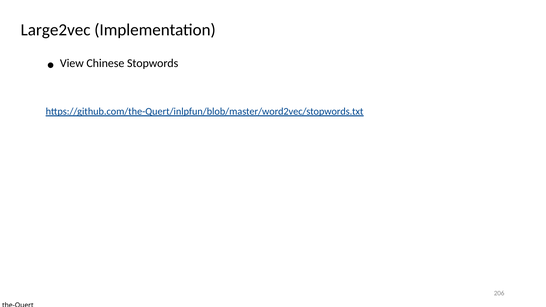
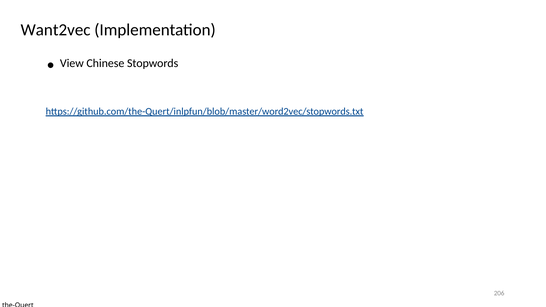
Large2vec: Large2vec -> Want2vec (56, 30)
